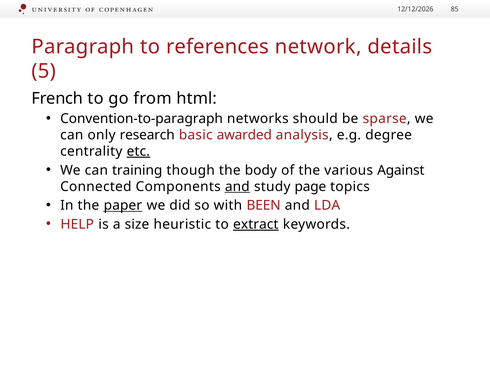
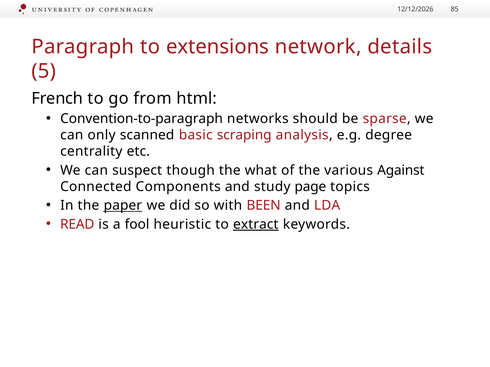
references: references -> extensions (218, 47)
research: research -> scanned (147, 135)
awarded: awarded -> scraping (244, 135)
etc underline: present -> none (138, 152)
training: training -> suspect (137, 170)
body: body -> what (261, 170)
and underline: present -> none (237, 187)
HELP: HELP -> READ (77, 225)
size: size -> fool (137, 225)
